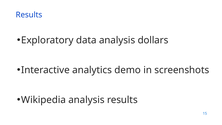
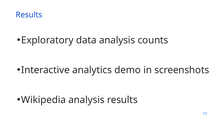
dollars: dollars -> counts (153, 40)
